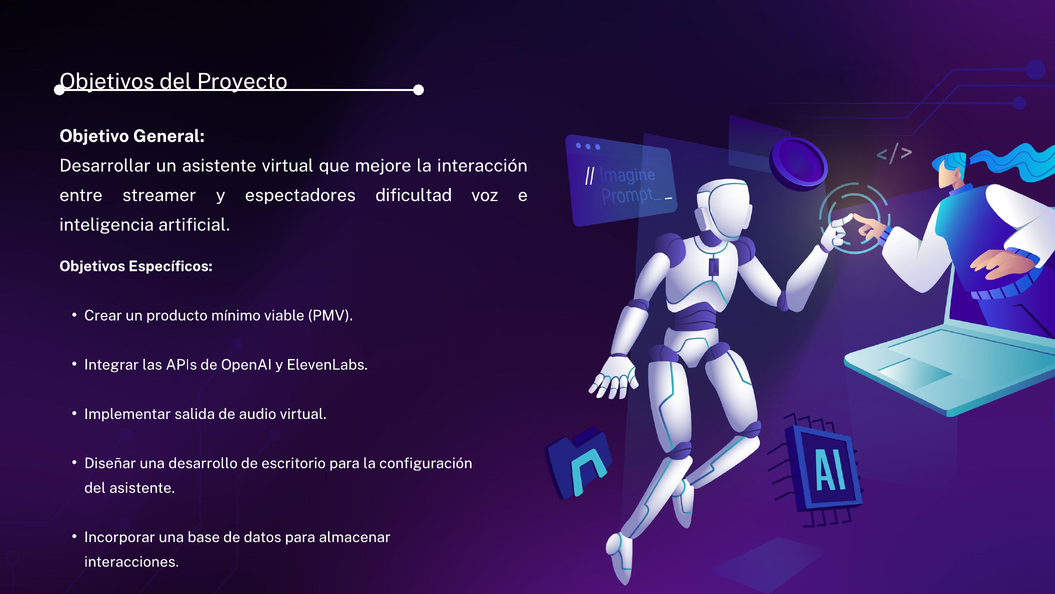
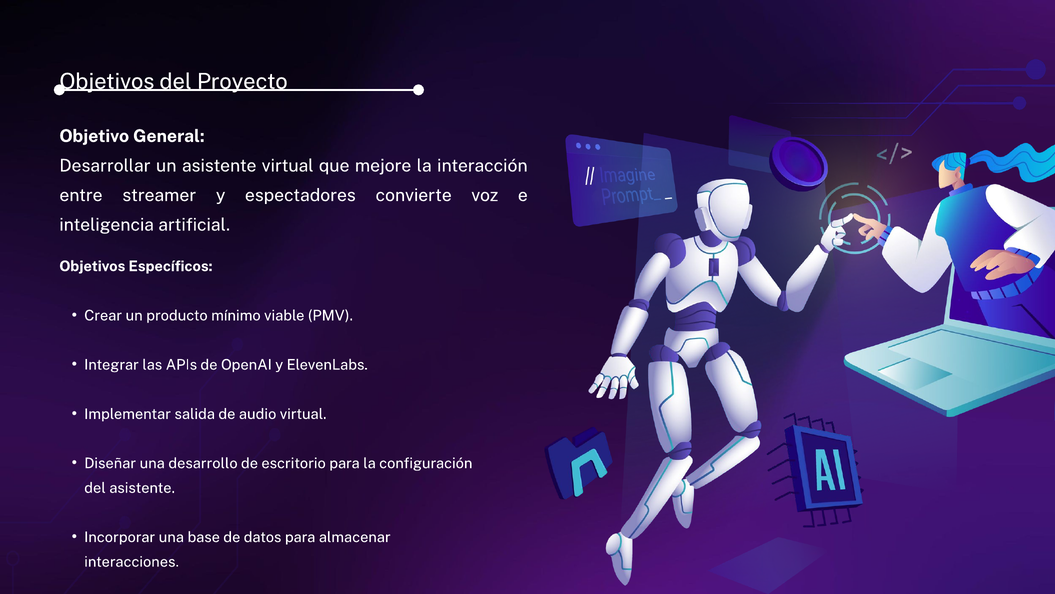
dificultad: dificultad -> convierte (414, 195)
